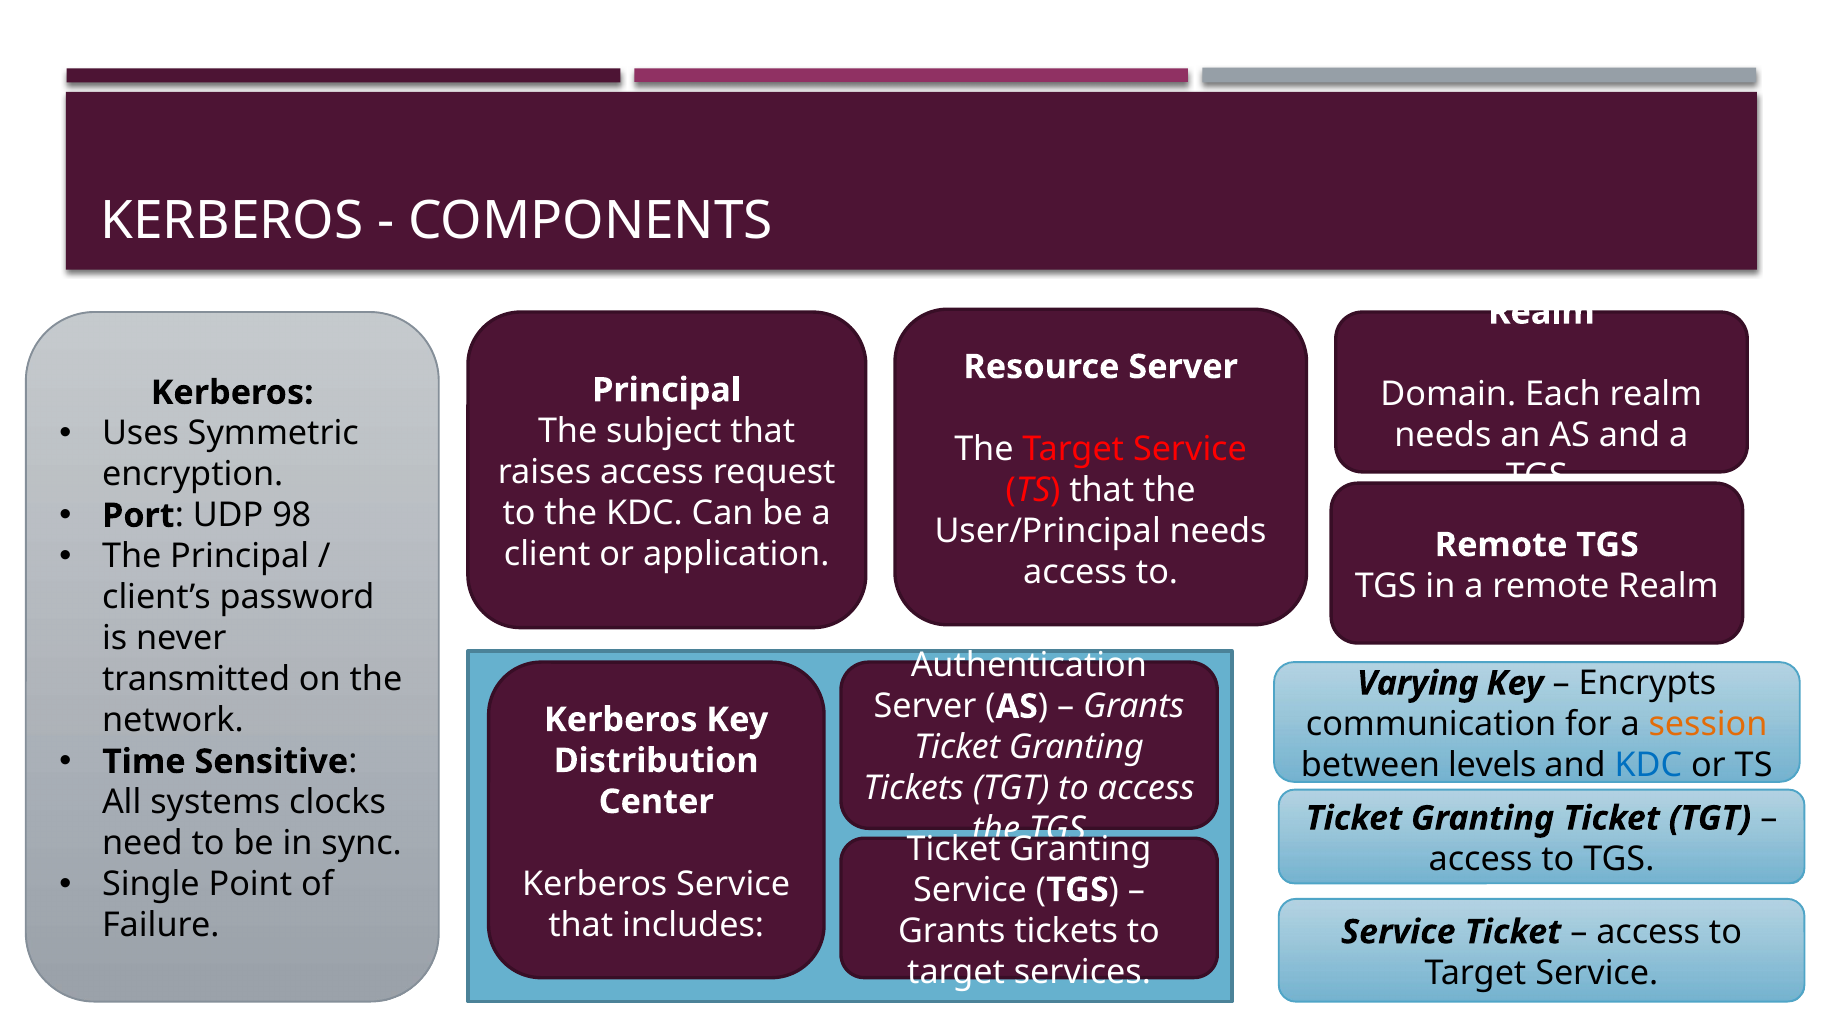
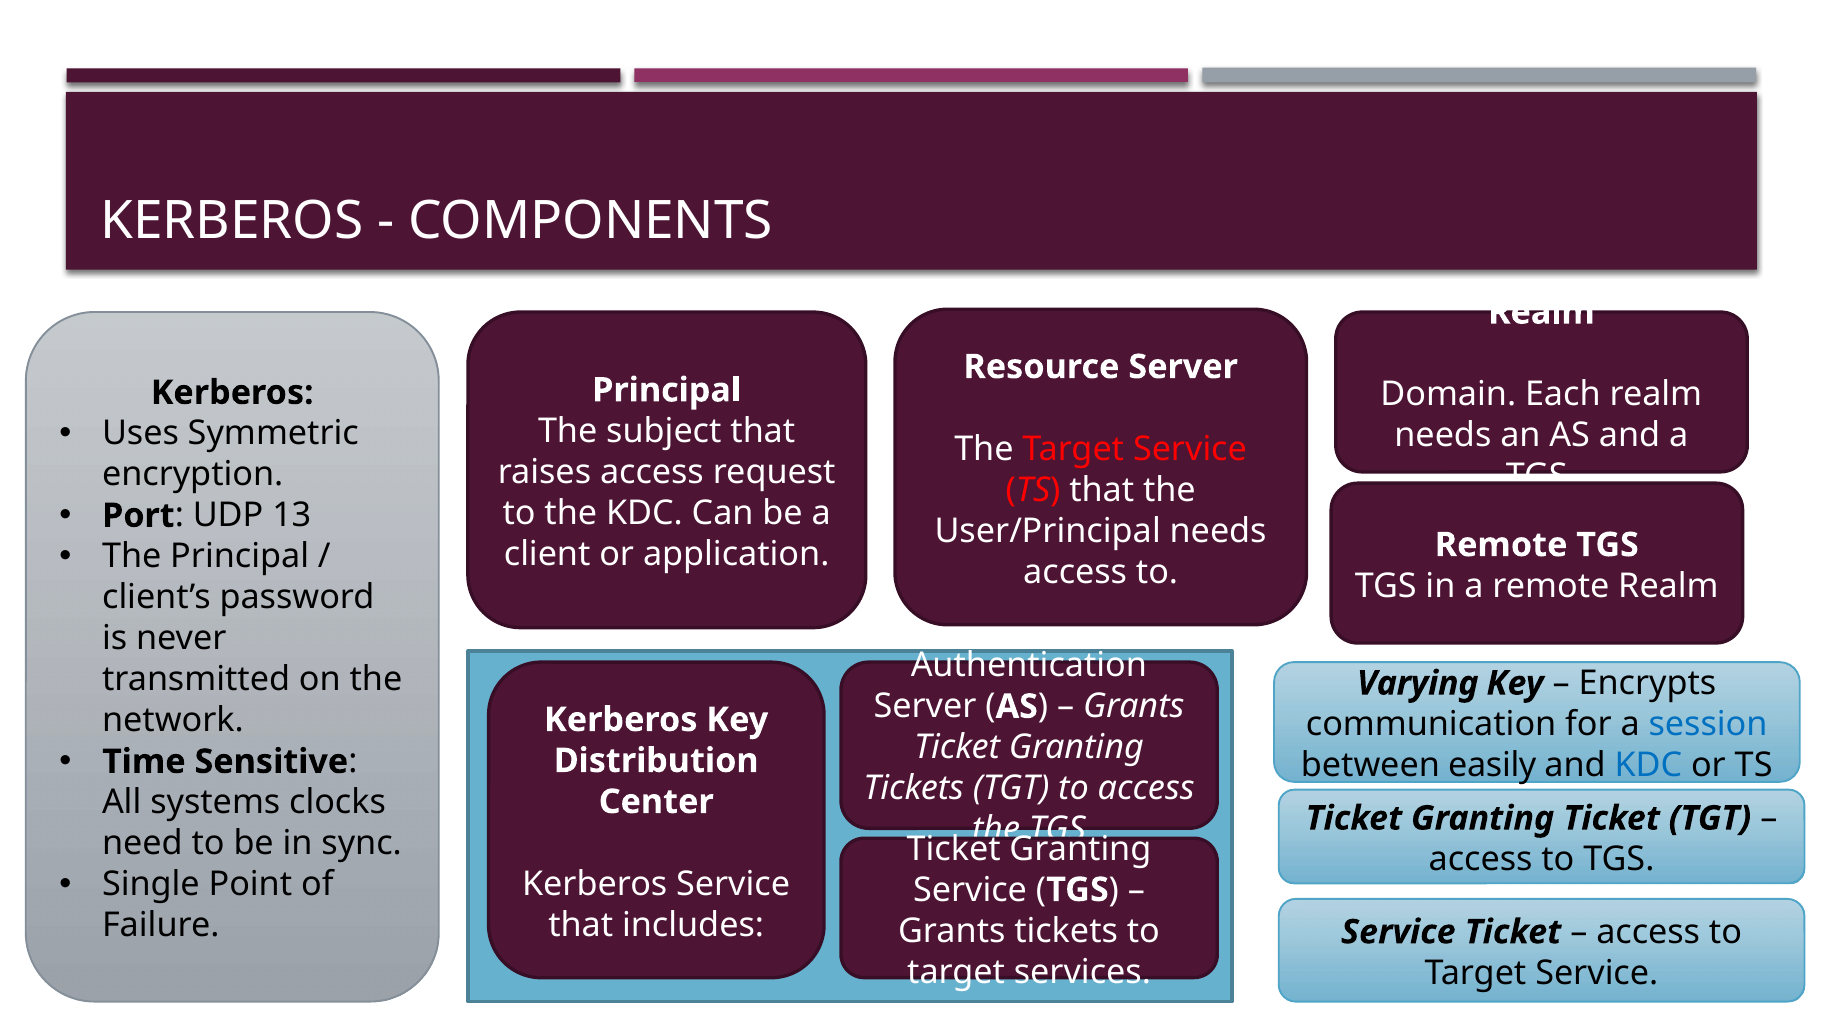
98: 98 -> 13 (292, 516)
session colour: orange -> blue (1708, 725)
levels: levels -> easily (1492, 766)
